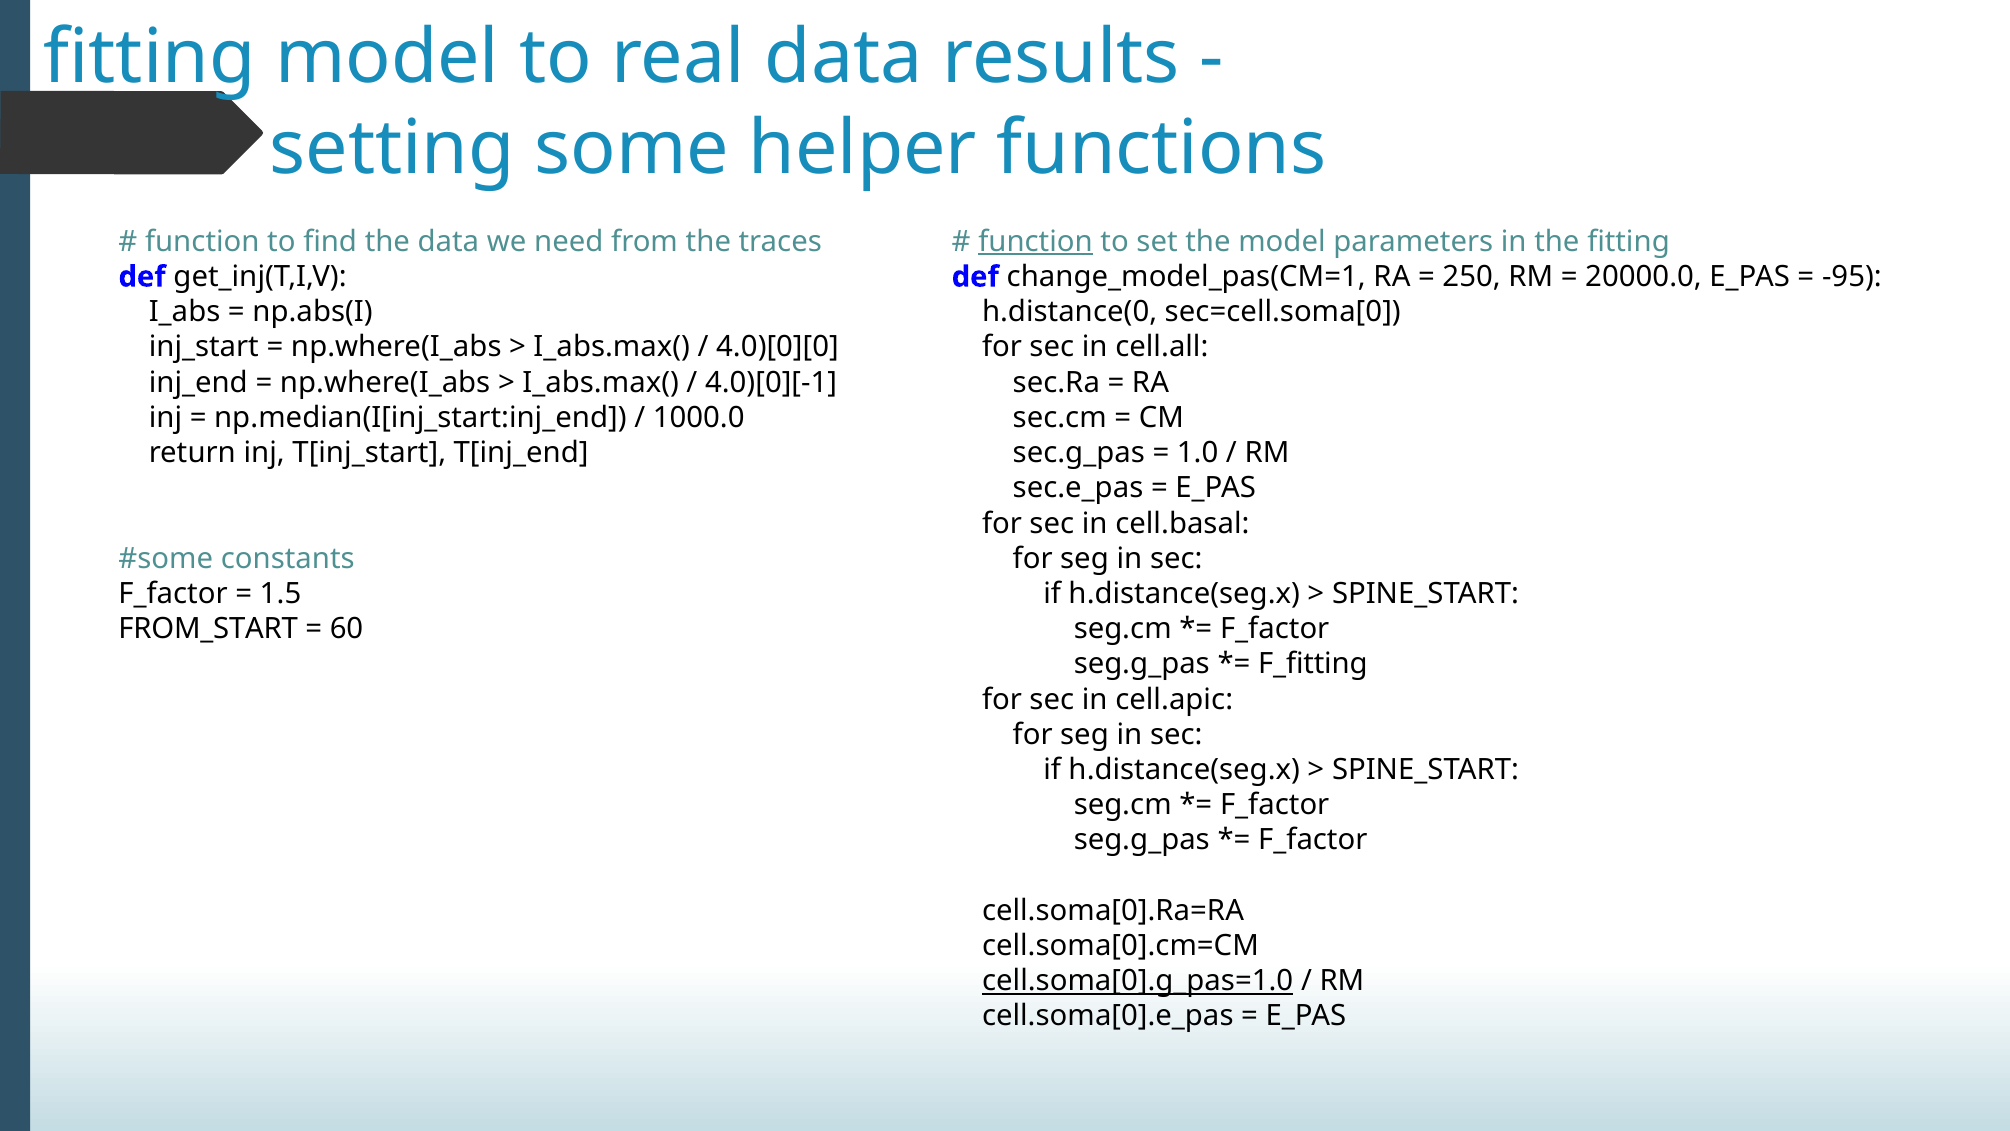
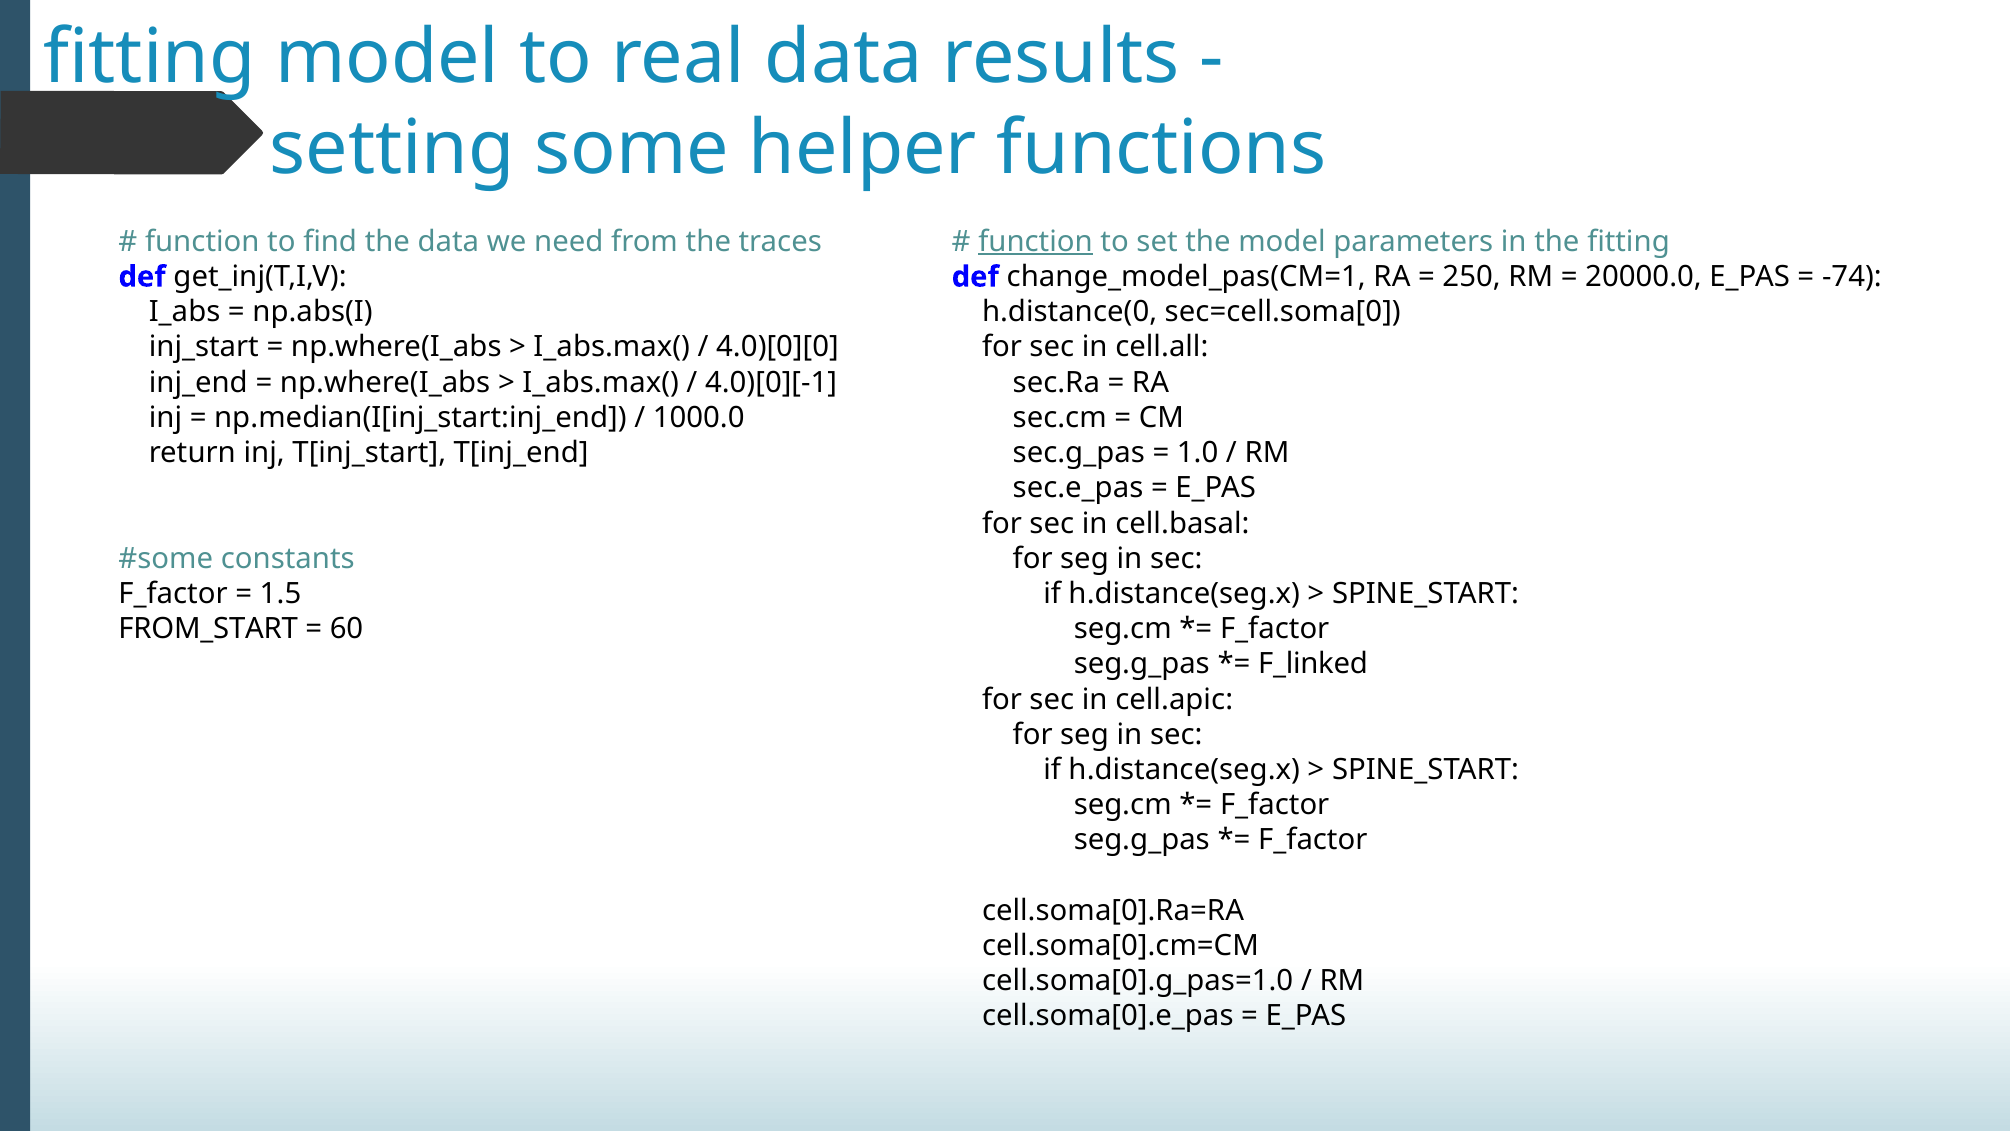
-95: -95 -> -74 (1852, 277)
F_fitting: F_fitting -> F_linked (1313, 664)
cell.soma[0].g_pas=1.0 underline: present -> none (1138, 981)
